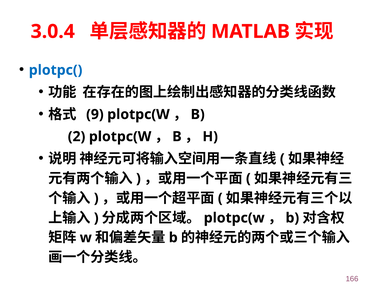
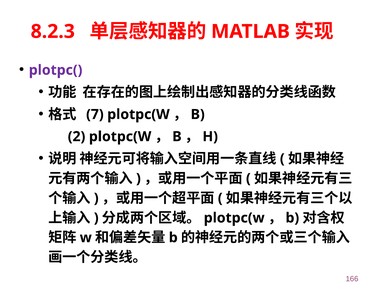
3.0.4: 3.0.4 -> 8.2.3 (53, 31)
plotpc( colour: blue -> purple (56, 70)
9: 9 -> 7 (95, 114)
